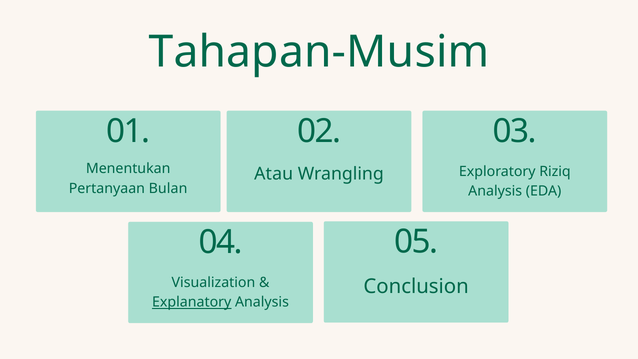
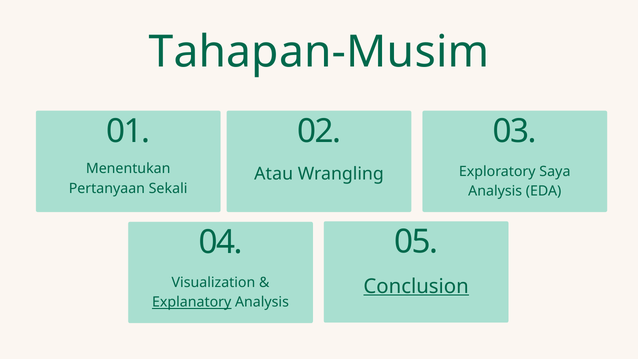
Riziq: Riziq -> Saya (555, 171)
Bulan: Bulan -> Sekali (168, 189)
Conclusion underline: none -> present (416, 286)
